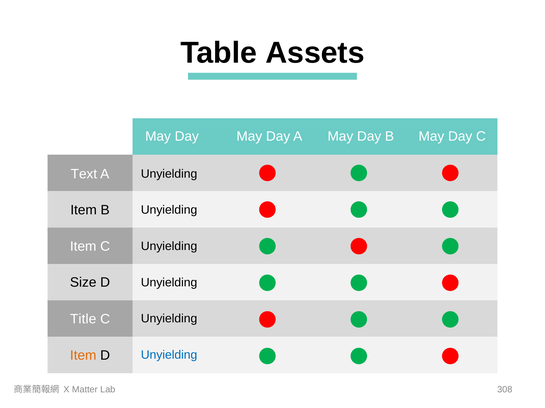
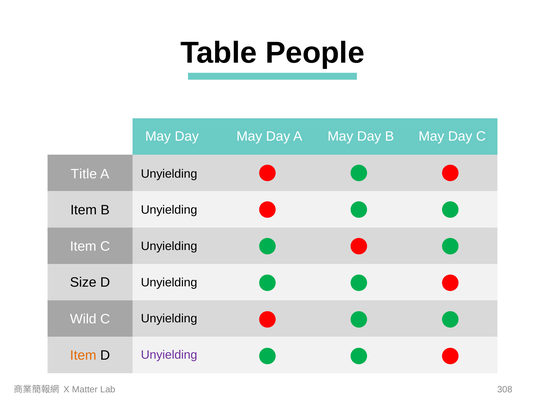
Assets: Assets -> People (315, 53)
Text: Text -> Title (84, 174)
Title: Title -> Wild (83, 320)
Unyielding colour: blue -> purple (169, 356)
